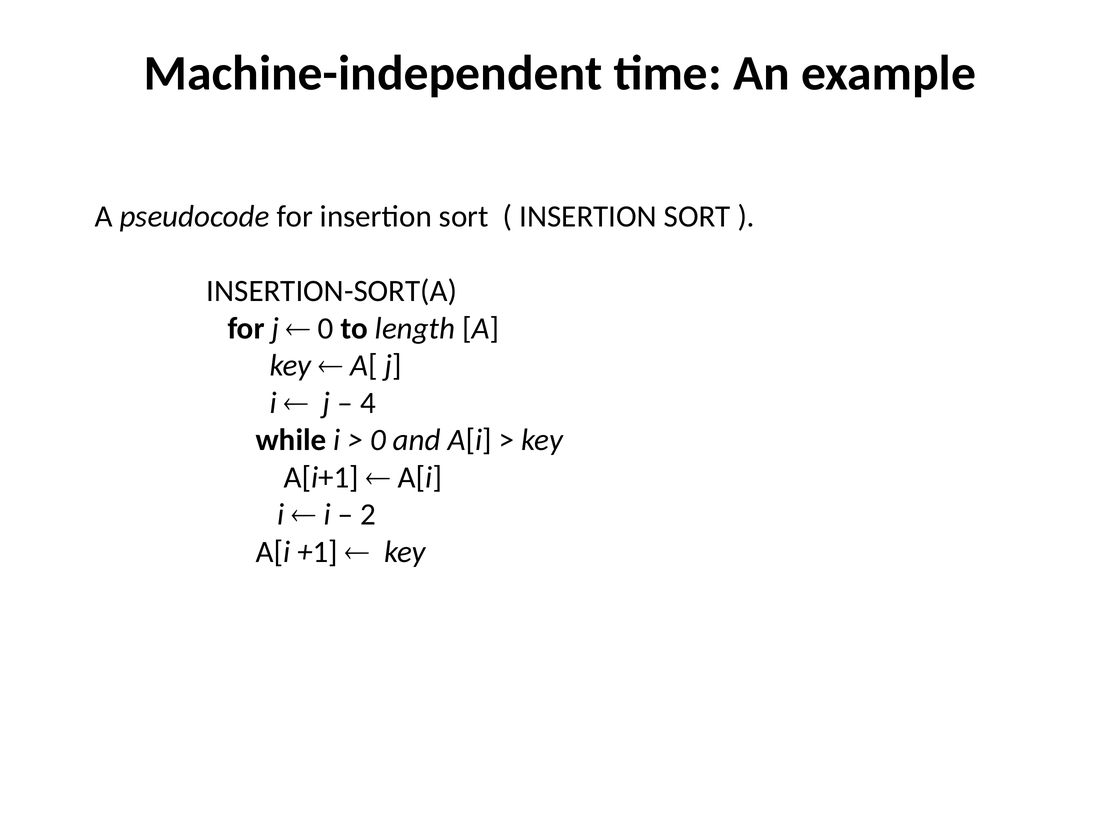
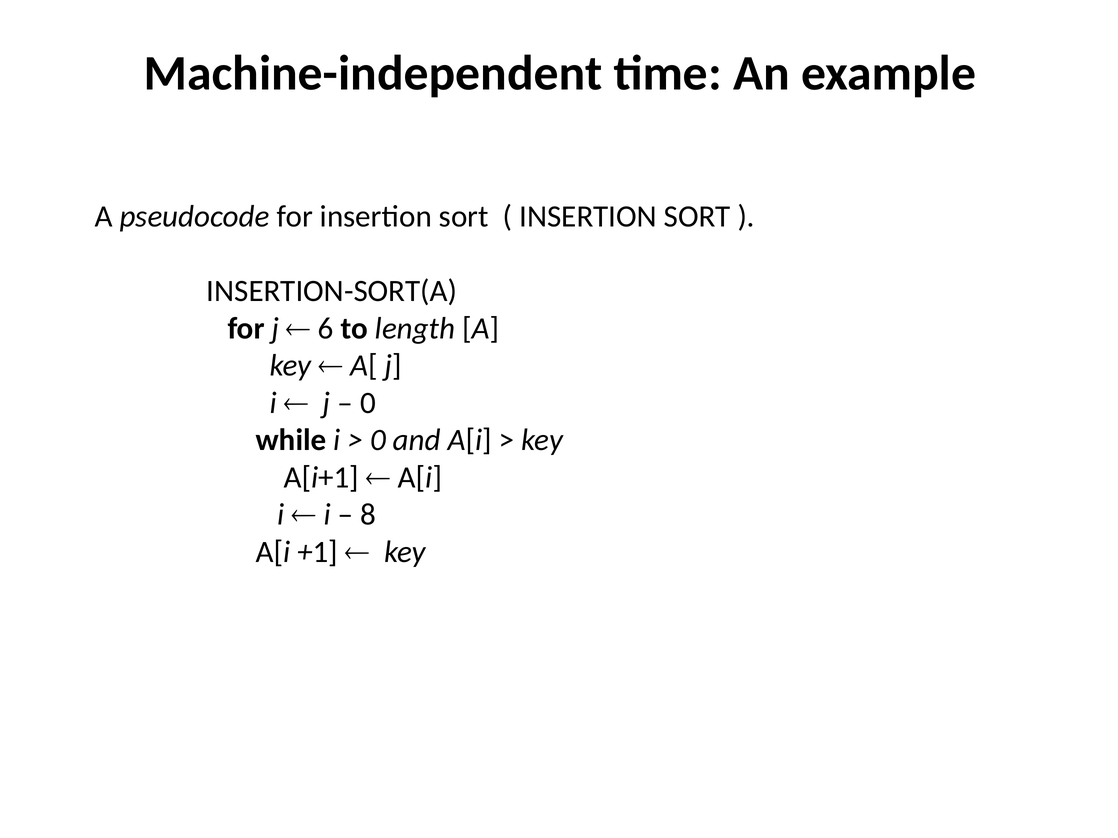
0: 0 -> 6 (326, 329)
4: 4 -> 0 (368, 403)
2: 2 -> 8 (368, 515)
